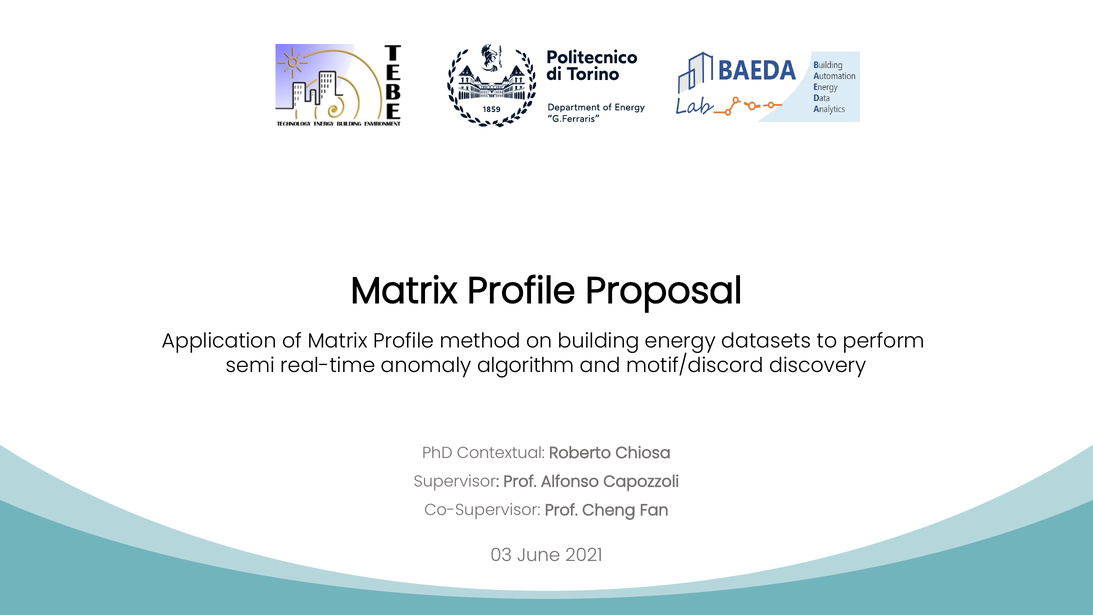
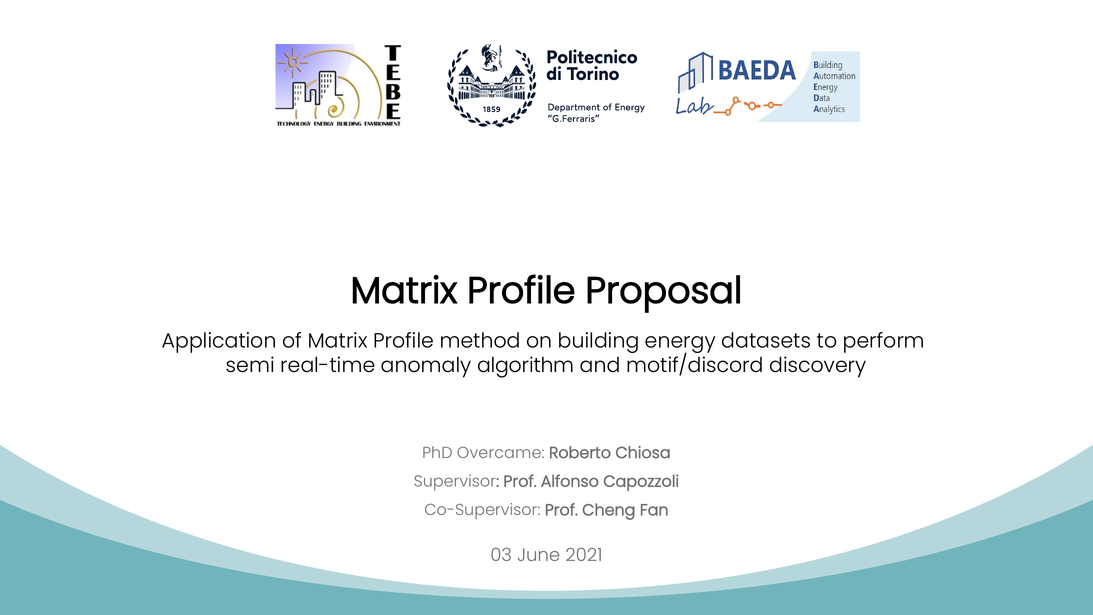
Contextual: Contextual -> Overcame (501, 453)
